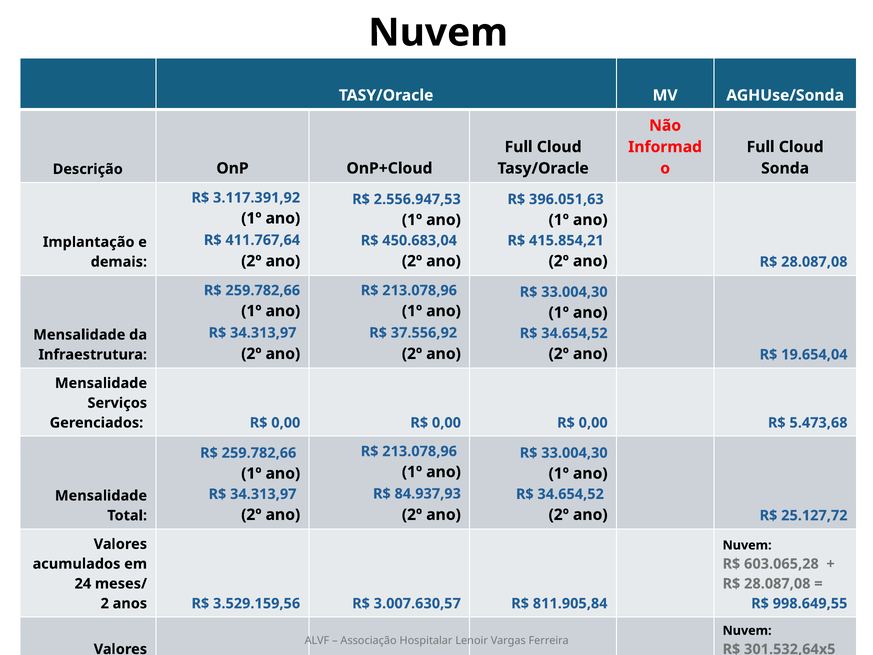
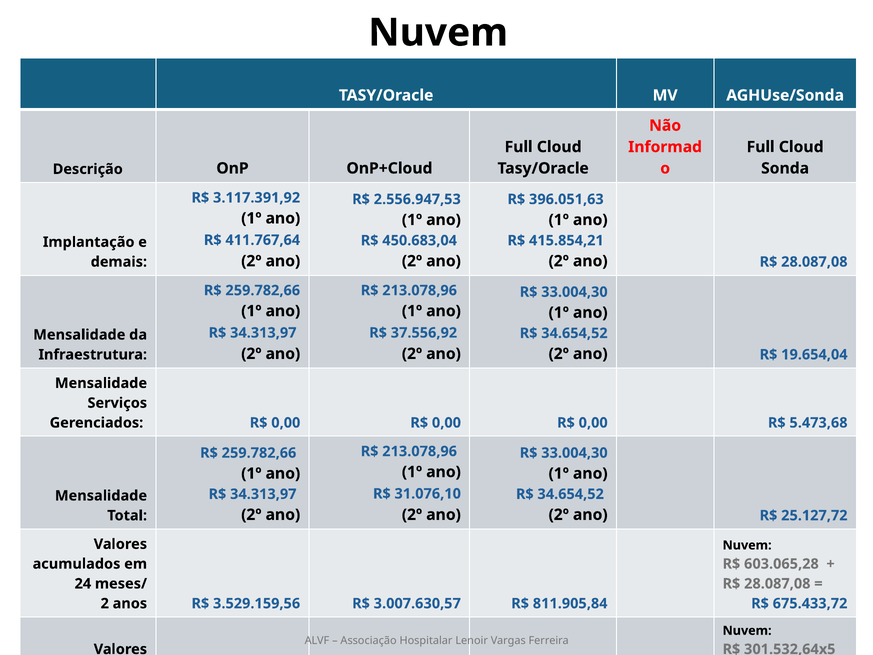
84.937,93: 84.937,93 -> 31.076,10 (428, 494)
998.649,55: 998.649,55 -> 675.433,72 (810, 603)
